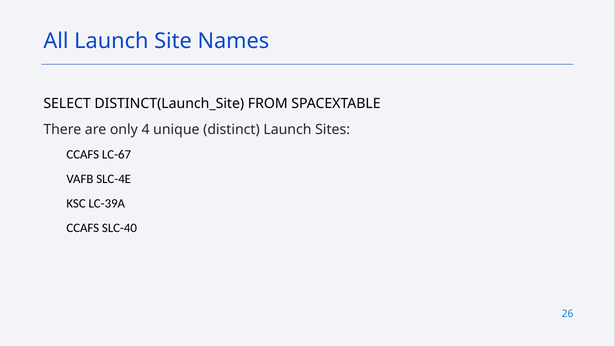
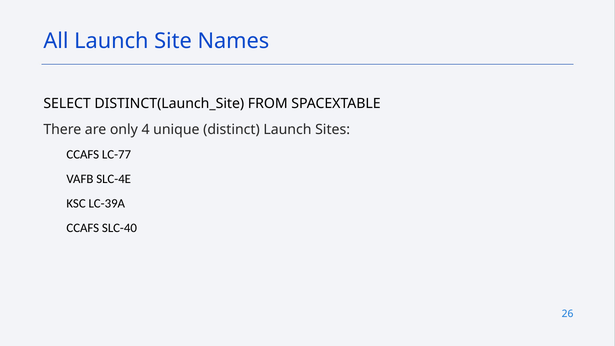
LC-67: LC-67 -> LC-77 (117, 155)
